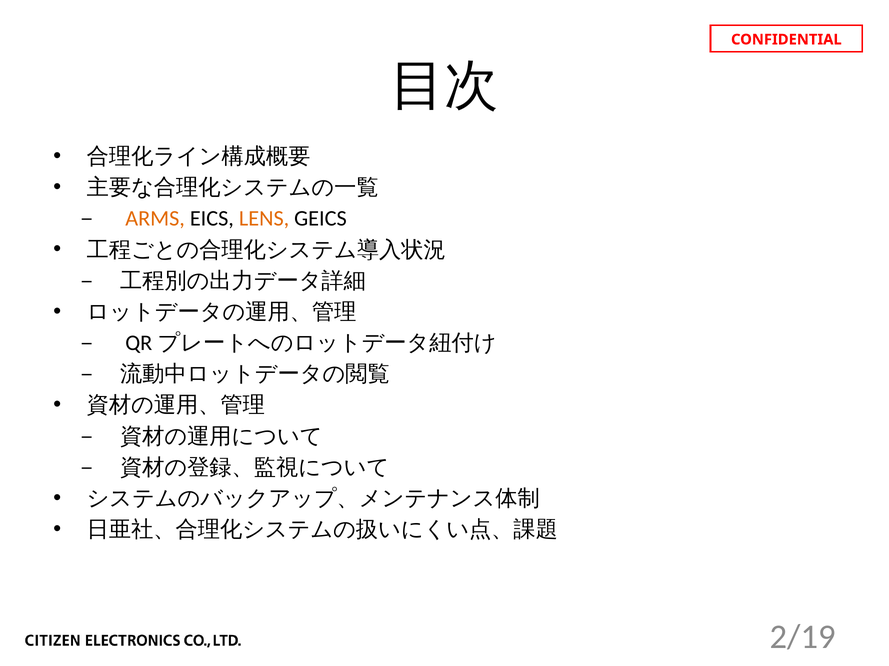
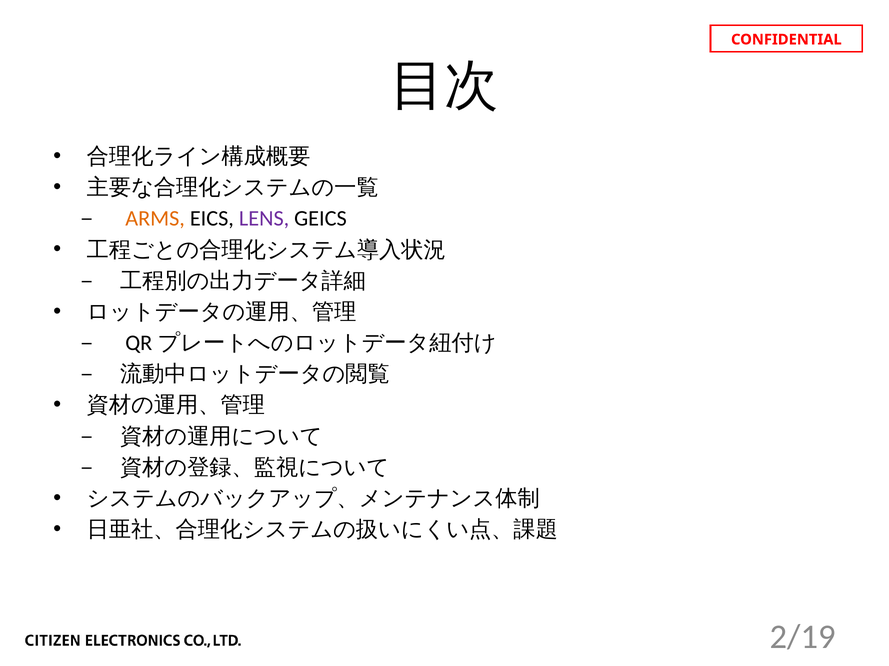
LENS colour: orange -> purple (264, 219)
